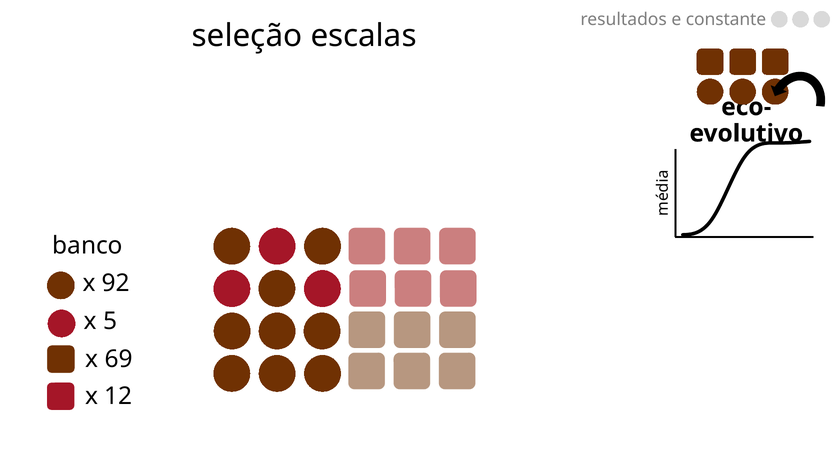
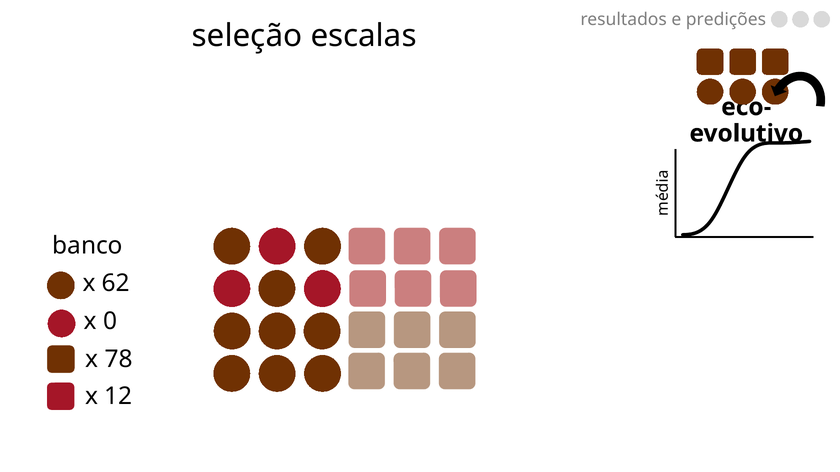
constante: constante -> predições (726, 20)
92: 92 -> 62 (116, 284)
5: 5 -> 0 (110, 322)
69: 69 -> 78 (119, 359)
